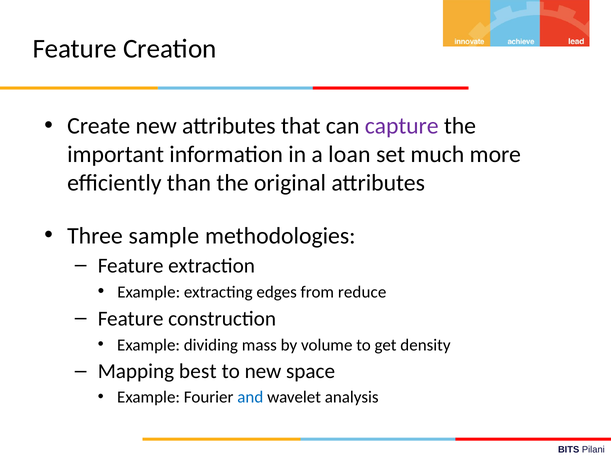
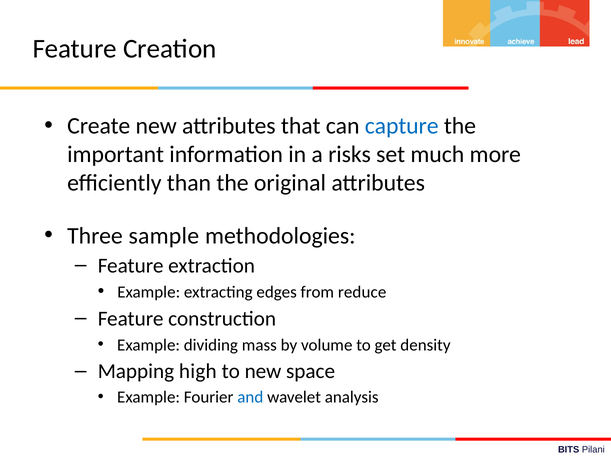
capture colour: purple -> blue (402, 126)
loan: loan -> risks (350, 154)
best: best -> high (198, 372)
